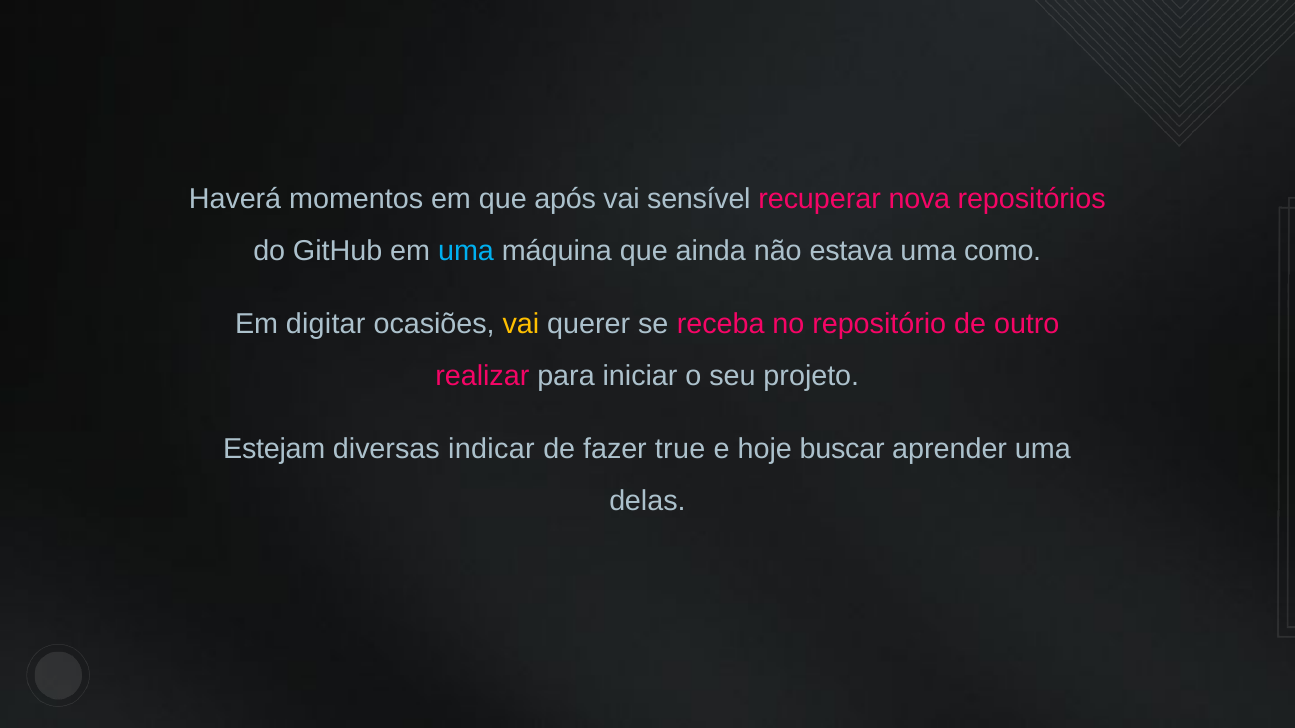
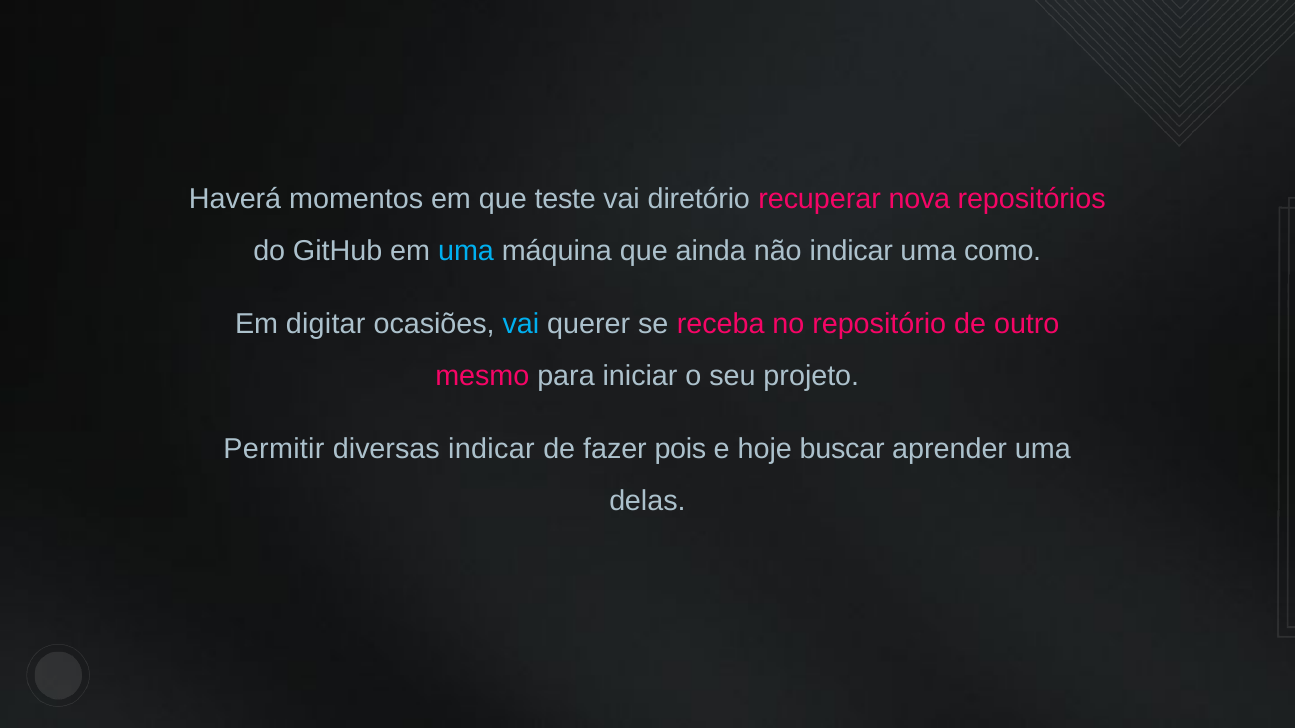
após: após -> teste (565, 200)
sensível: sensível -> diretório (699, 200)
não estava: estava -> indicar (851, 251)
vai colour: yellow -> light blue (521, 325)
realizar: realizar -> mesmo (482, 376)
Estejam: Estejam -> Permitir (274, 450)
true: true -> pois (680, 450)
